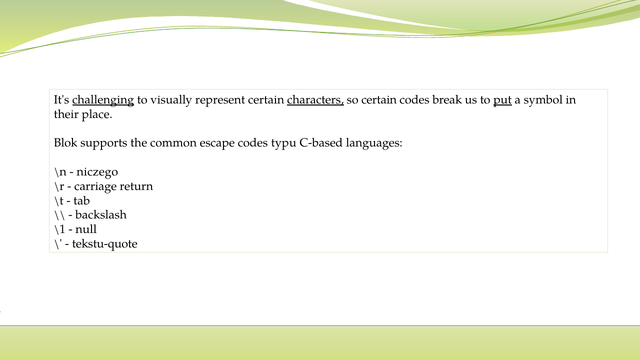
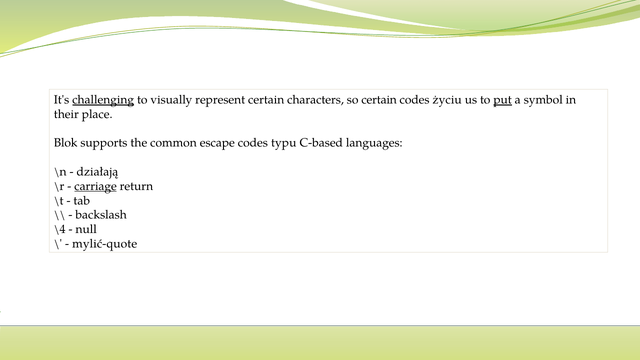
characters underline: present -> none (316, 100)
break: break -> życiu (447, 100)
niczego: niczego -> działają (97, 172)
carriage underline: none -> present (96, 186)
\1: \1 -> \4 (60, 229)
tekstu-quote: tekstu-quote -> mylić-quote (105, 244)
